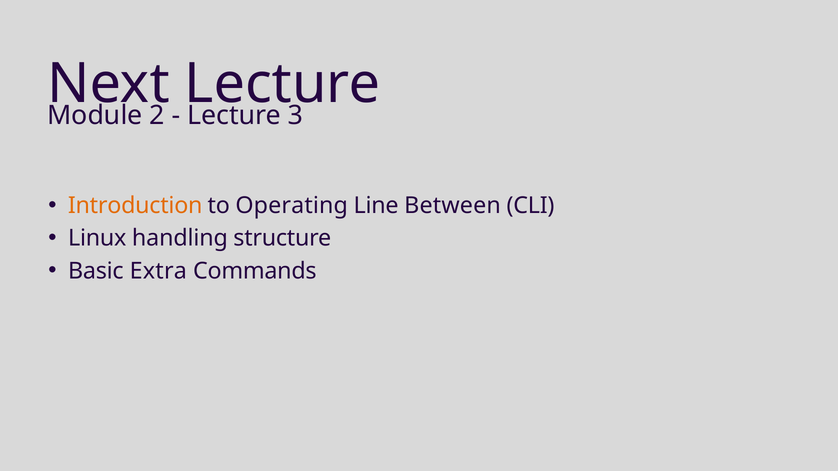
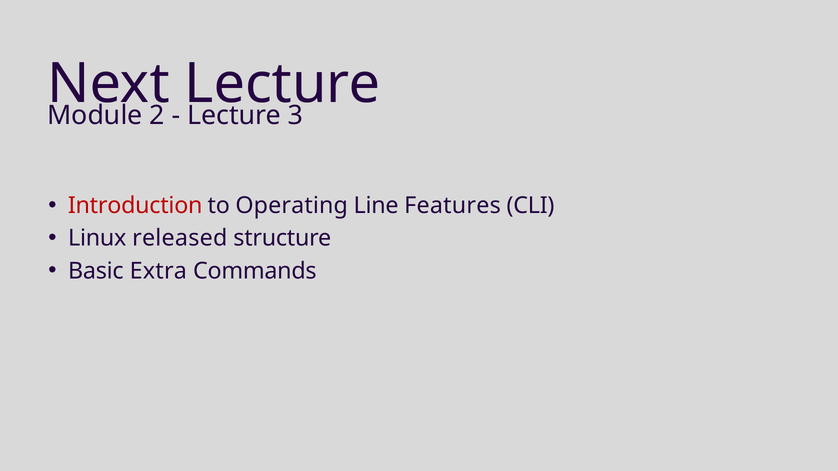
Introduction colour: orange -> red (135, 206)
Between: Between -> Features (452, 206)
handling: handling -> released (180, 238)
